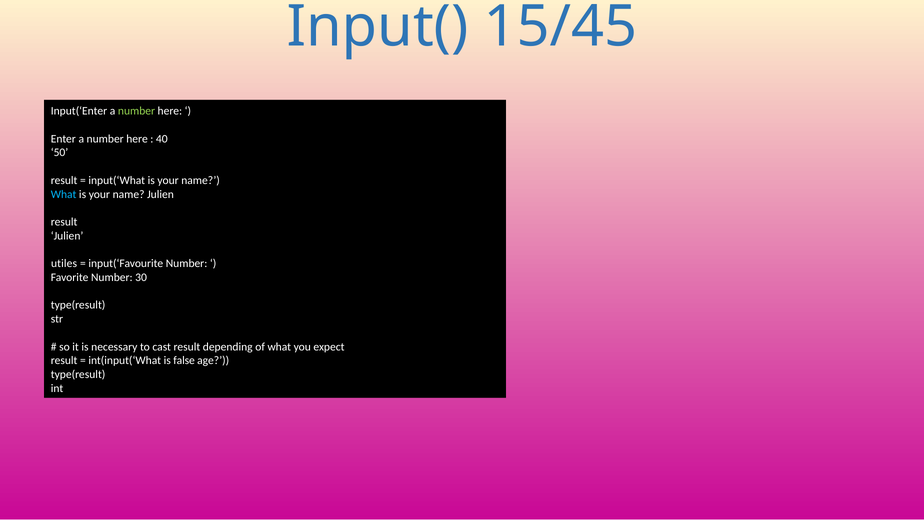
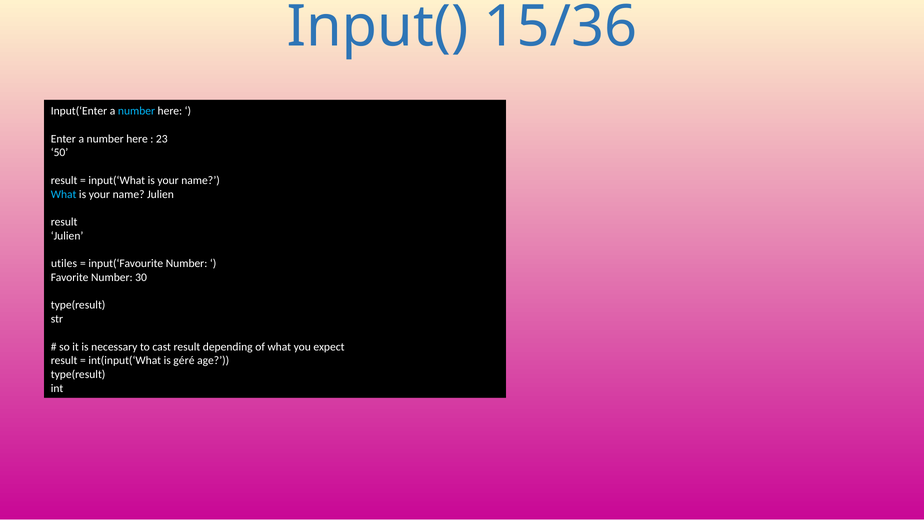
15/45: 15/45 -> 15/36 (560, 26)
number colour: light green -> light blue (137, 111)
40: 40 -> 23 (162, 139)
false: false -> géré (184, 360)
